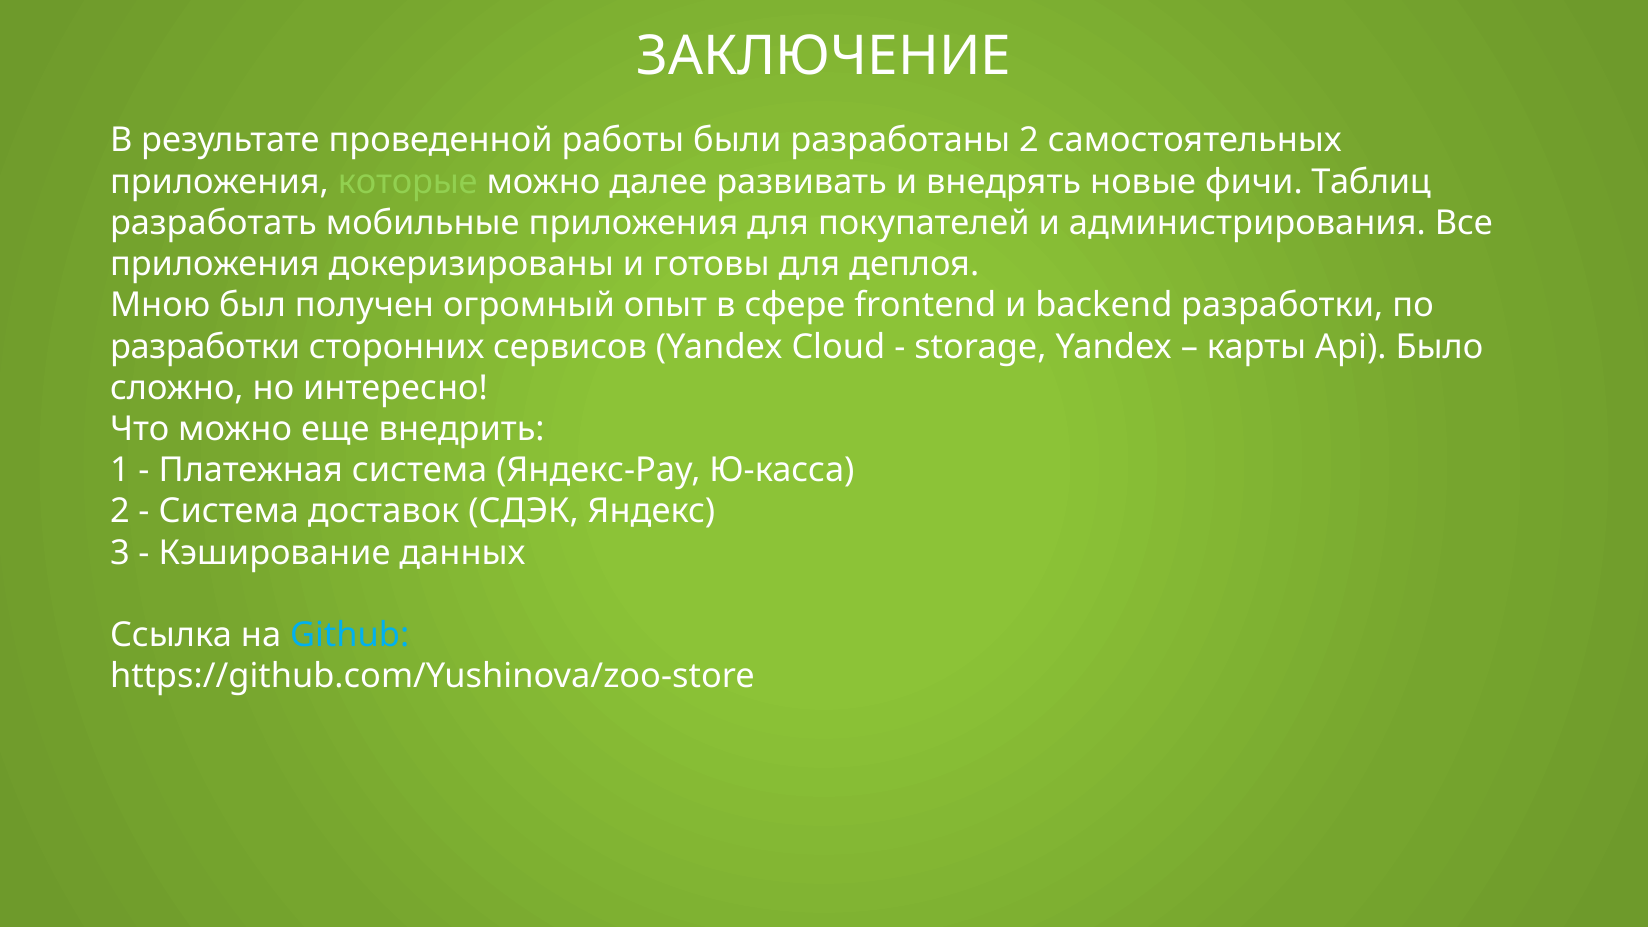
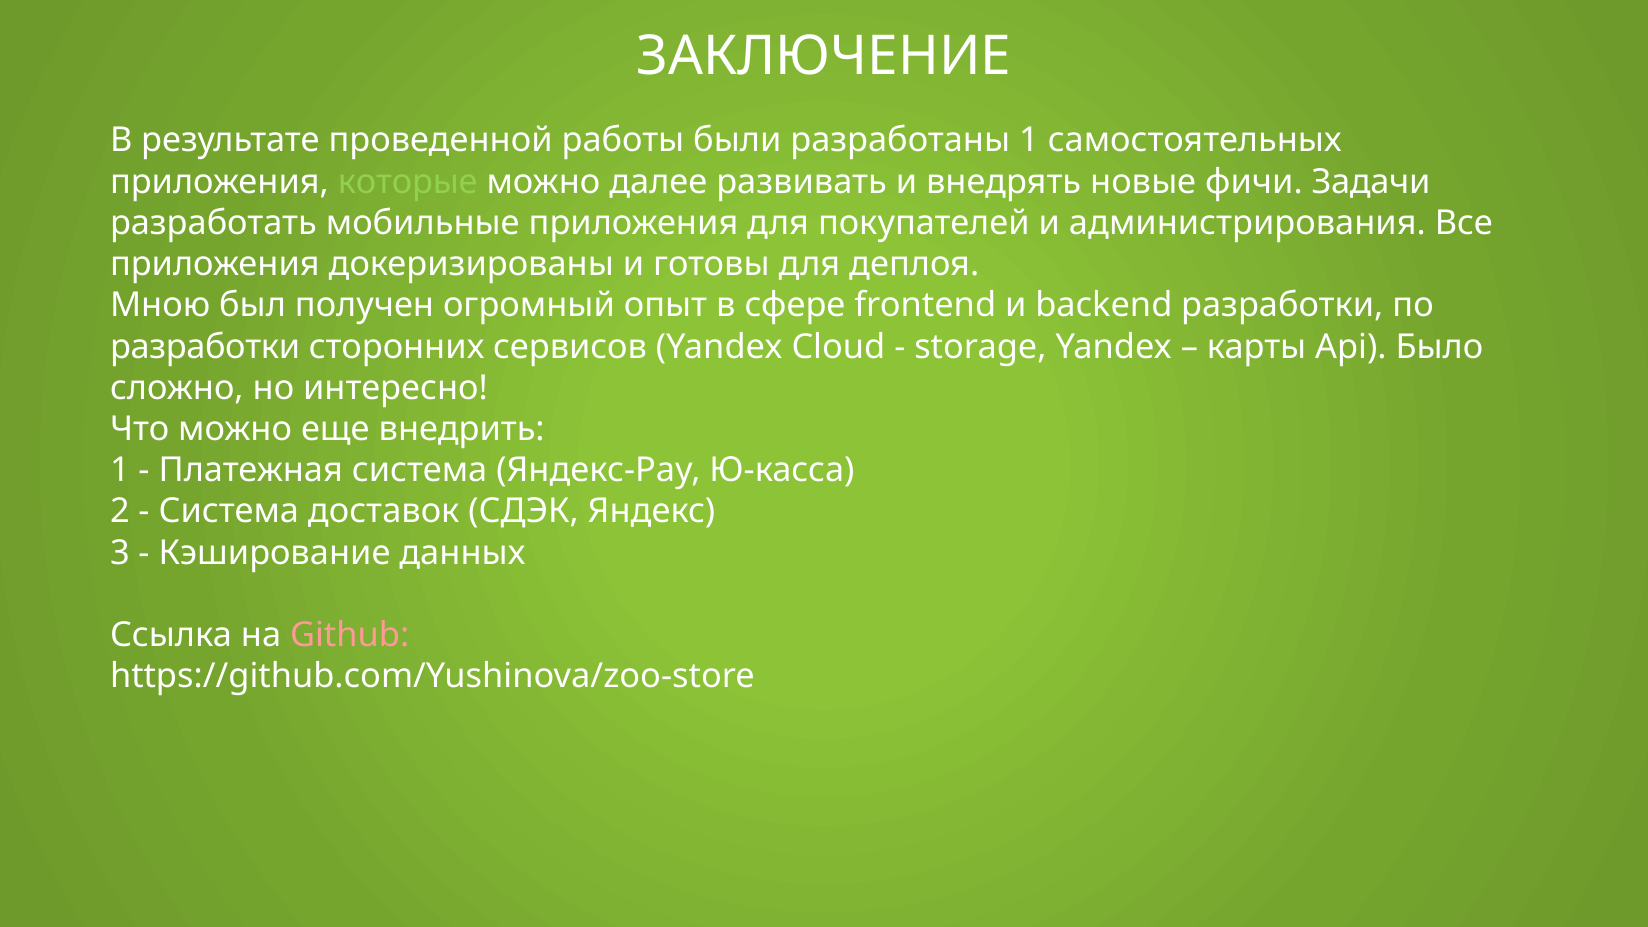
разработаны 2: 2 -> 1 (1029, 141)
Таблиц: Таблиц -> Задачи (1371, 182)
Github colour: light blue -> pink (350, 635)
